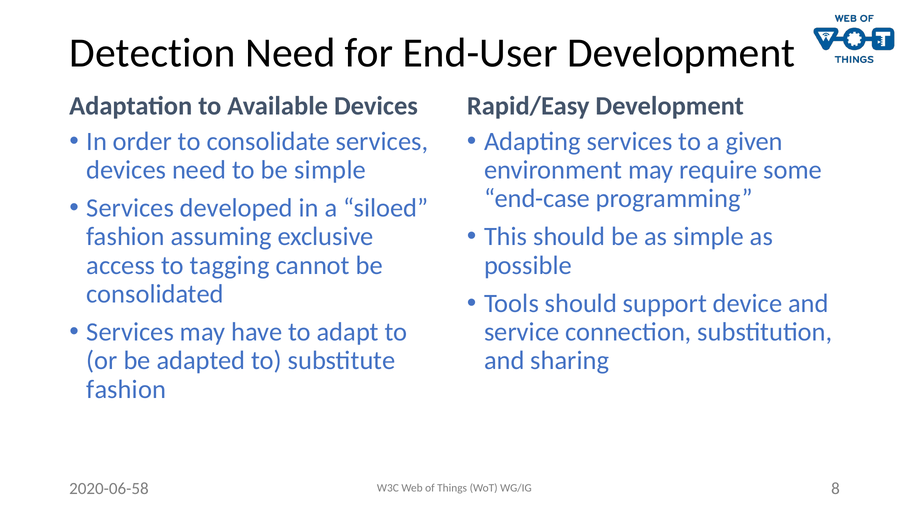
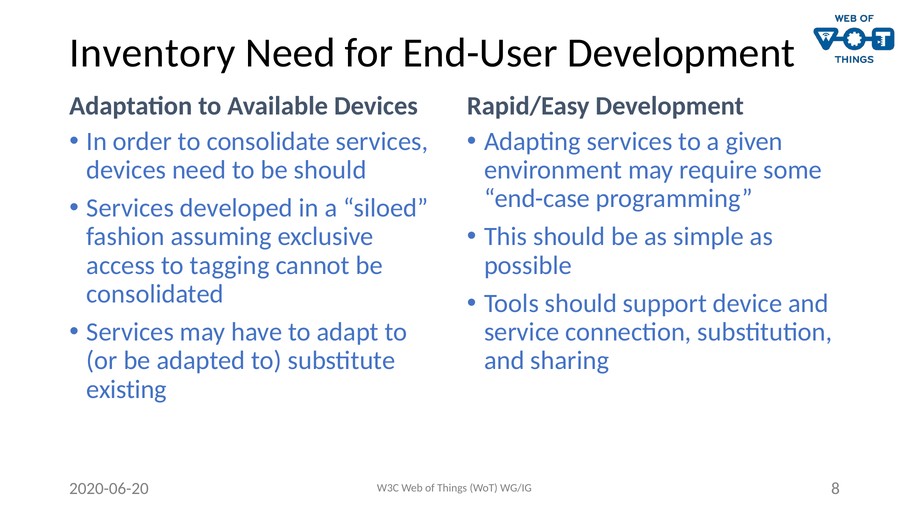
Detection: Detection -> Inventory (152, 53)
be simple: simple -> should (330, 170)
fashion: fashion -> existing (126, 390)
2020-06-58: 2020-06-58 -> 2020-06-20 (109, 489)
